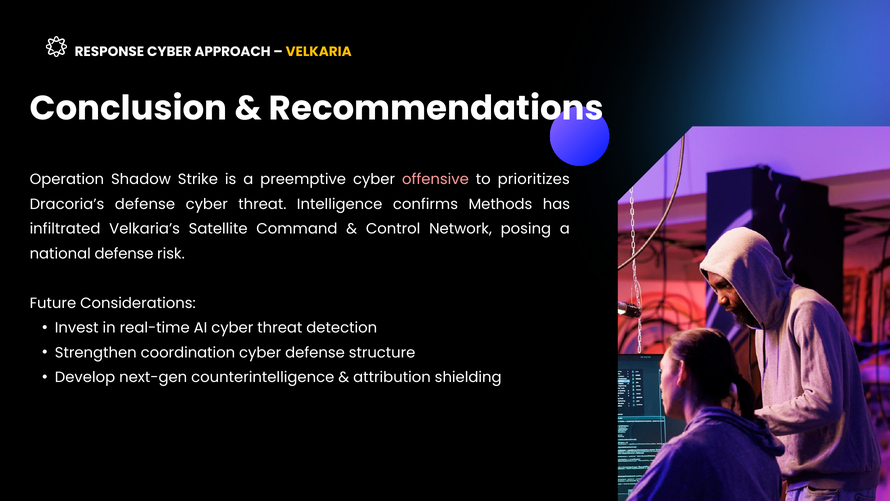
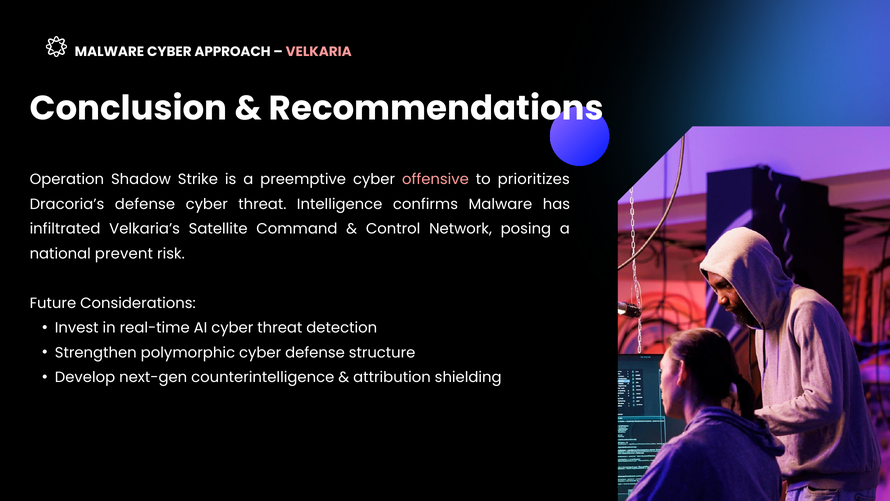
RESPONSE: RESPONSE -> MALWARE (109, 52)
VELKARIA colour: yellow -> pink (319, 52)
confirms Methods: Methods -> Malware (500, 204)
national defense: defense -> prevent (124, 254)
coordination: coordination -> polymorphic (188, 352)
